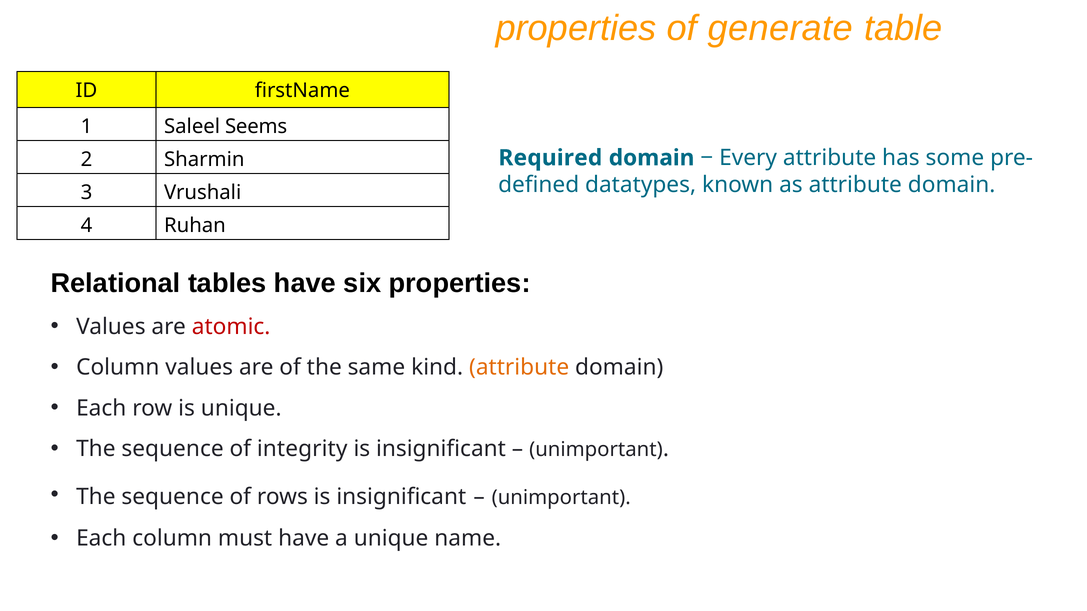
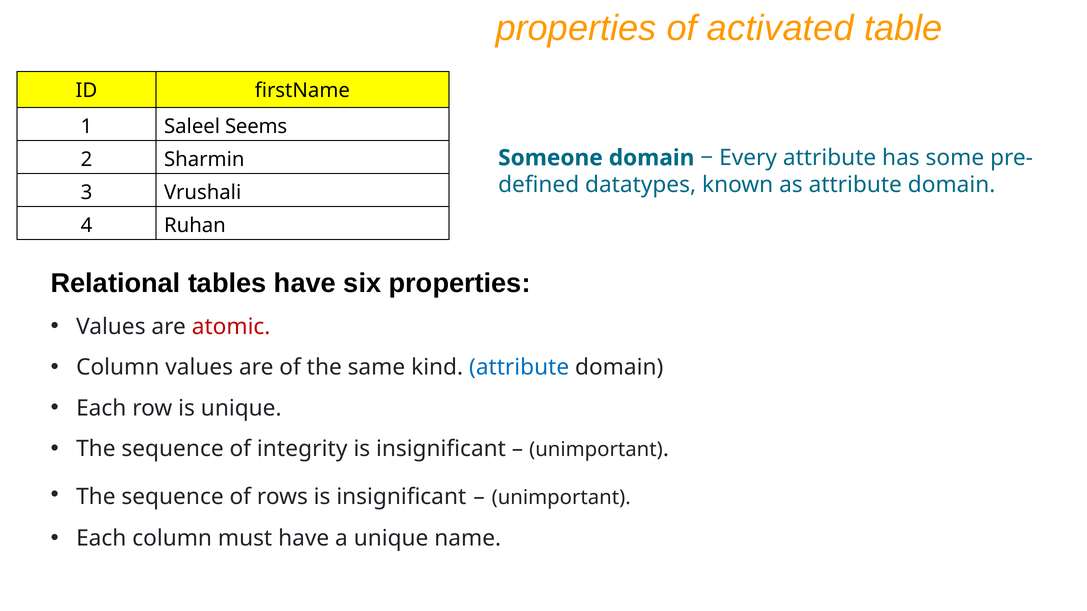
generate: generate -> activated (780, 28)
Required: Required -> Someone (550, 158)
attribute colour: orange -> blue (519, 368)
